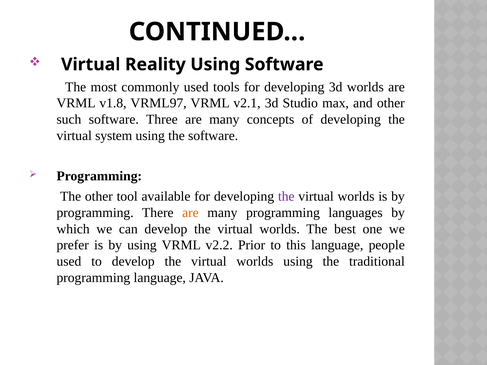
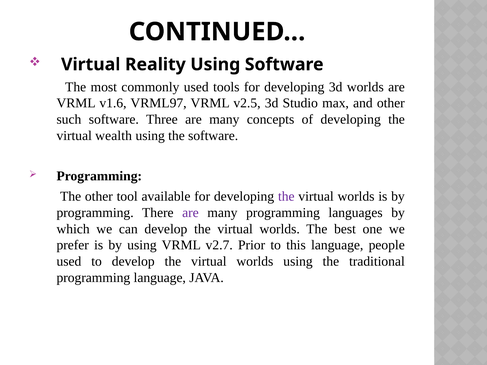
v1.8: v1.8 -> v1.6 (113, 103)
v2.1: v2.1 -> v2.5 (247, 103)
system: system -> wealth (114, 136)
are colour: orange -> purple (190, 213)
v2.2: v2.2 -> v2.7 (219, 245)
